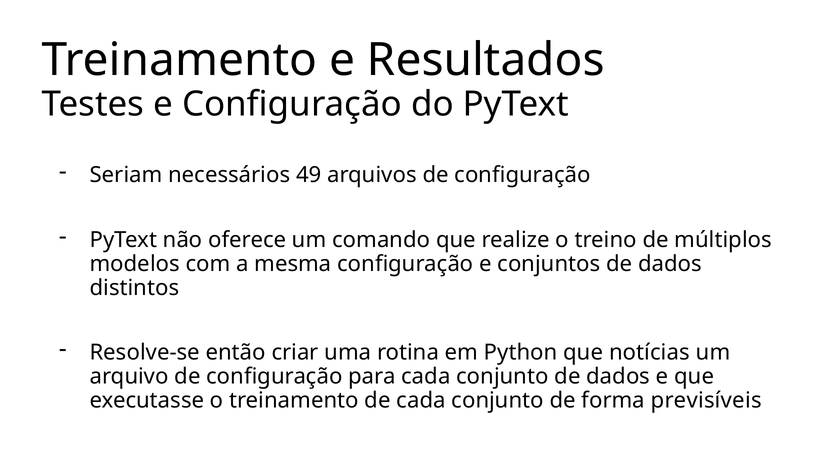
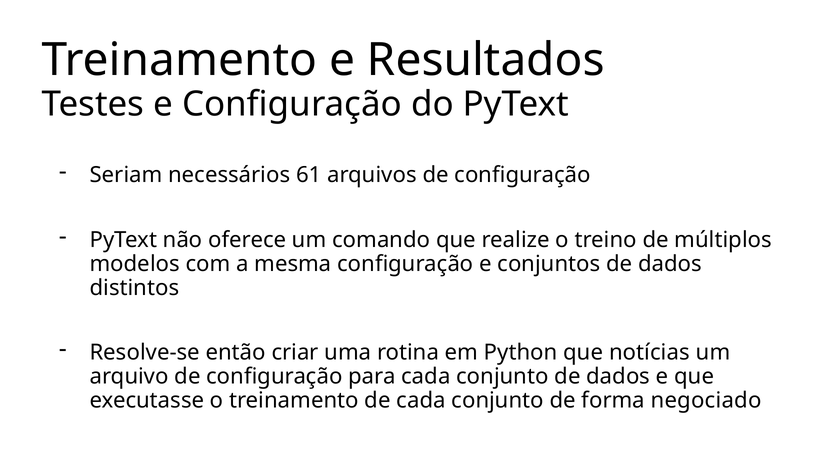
49: 49 -> 61 (309, 175)
previsíveis: previsíveis -> negociado (706, 401)
